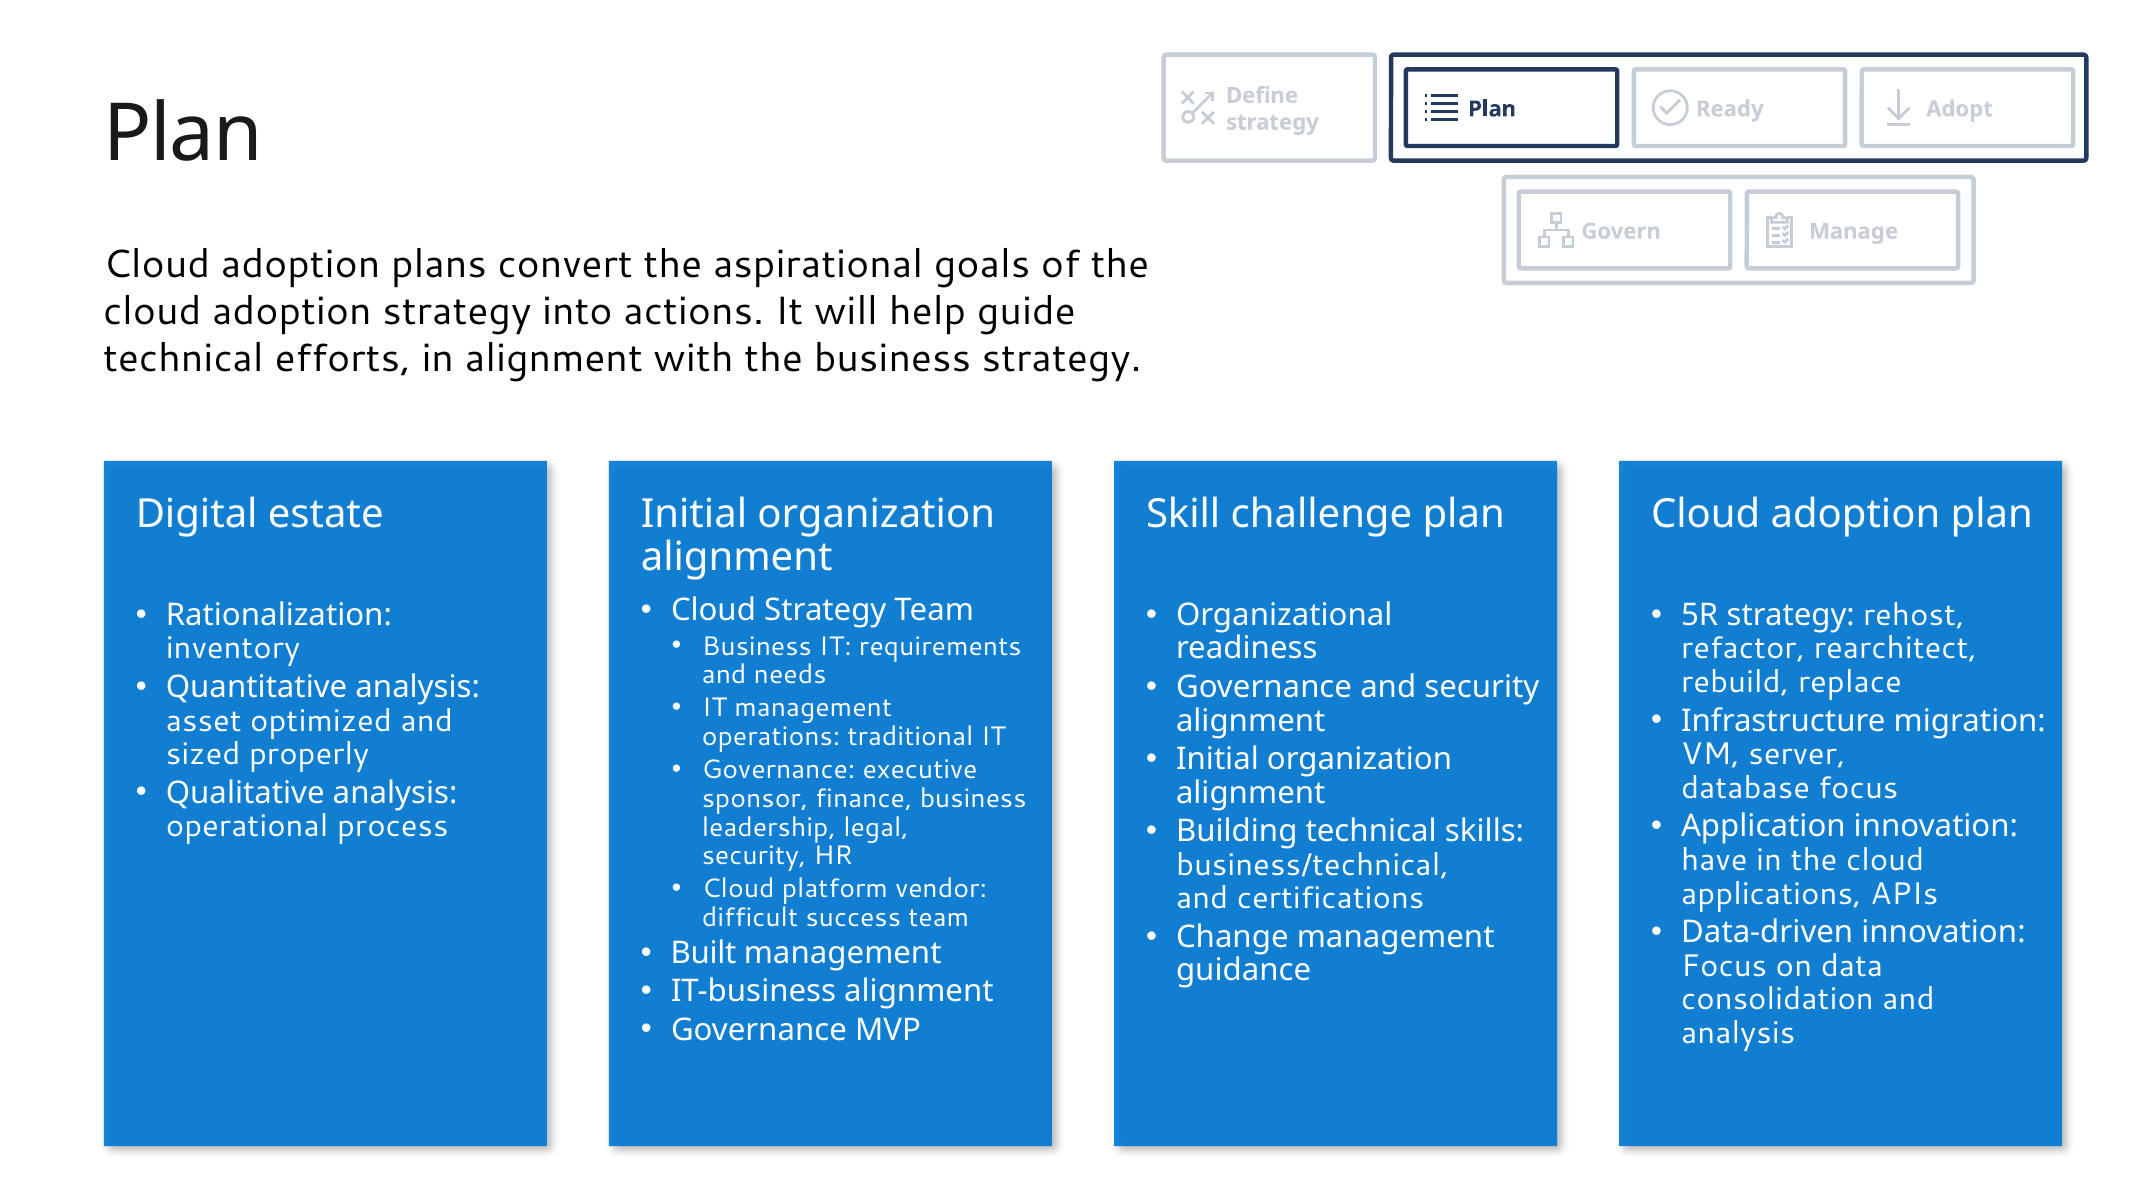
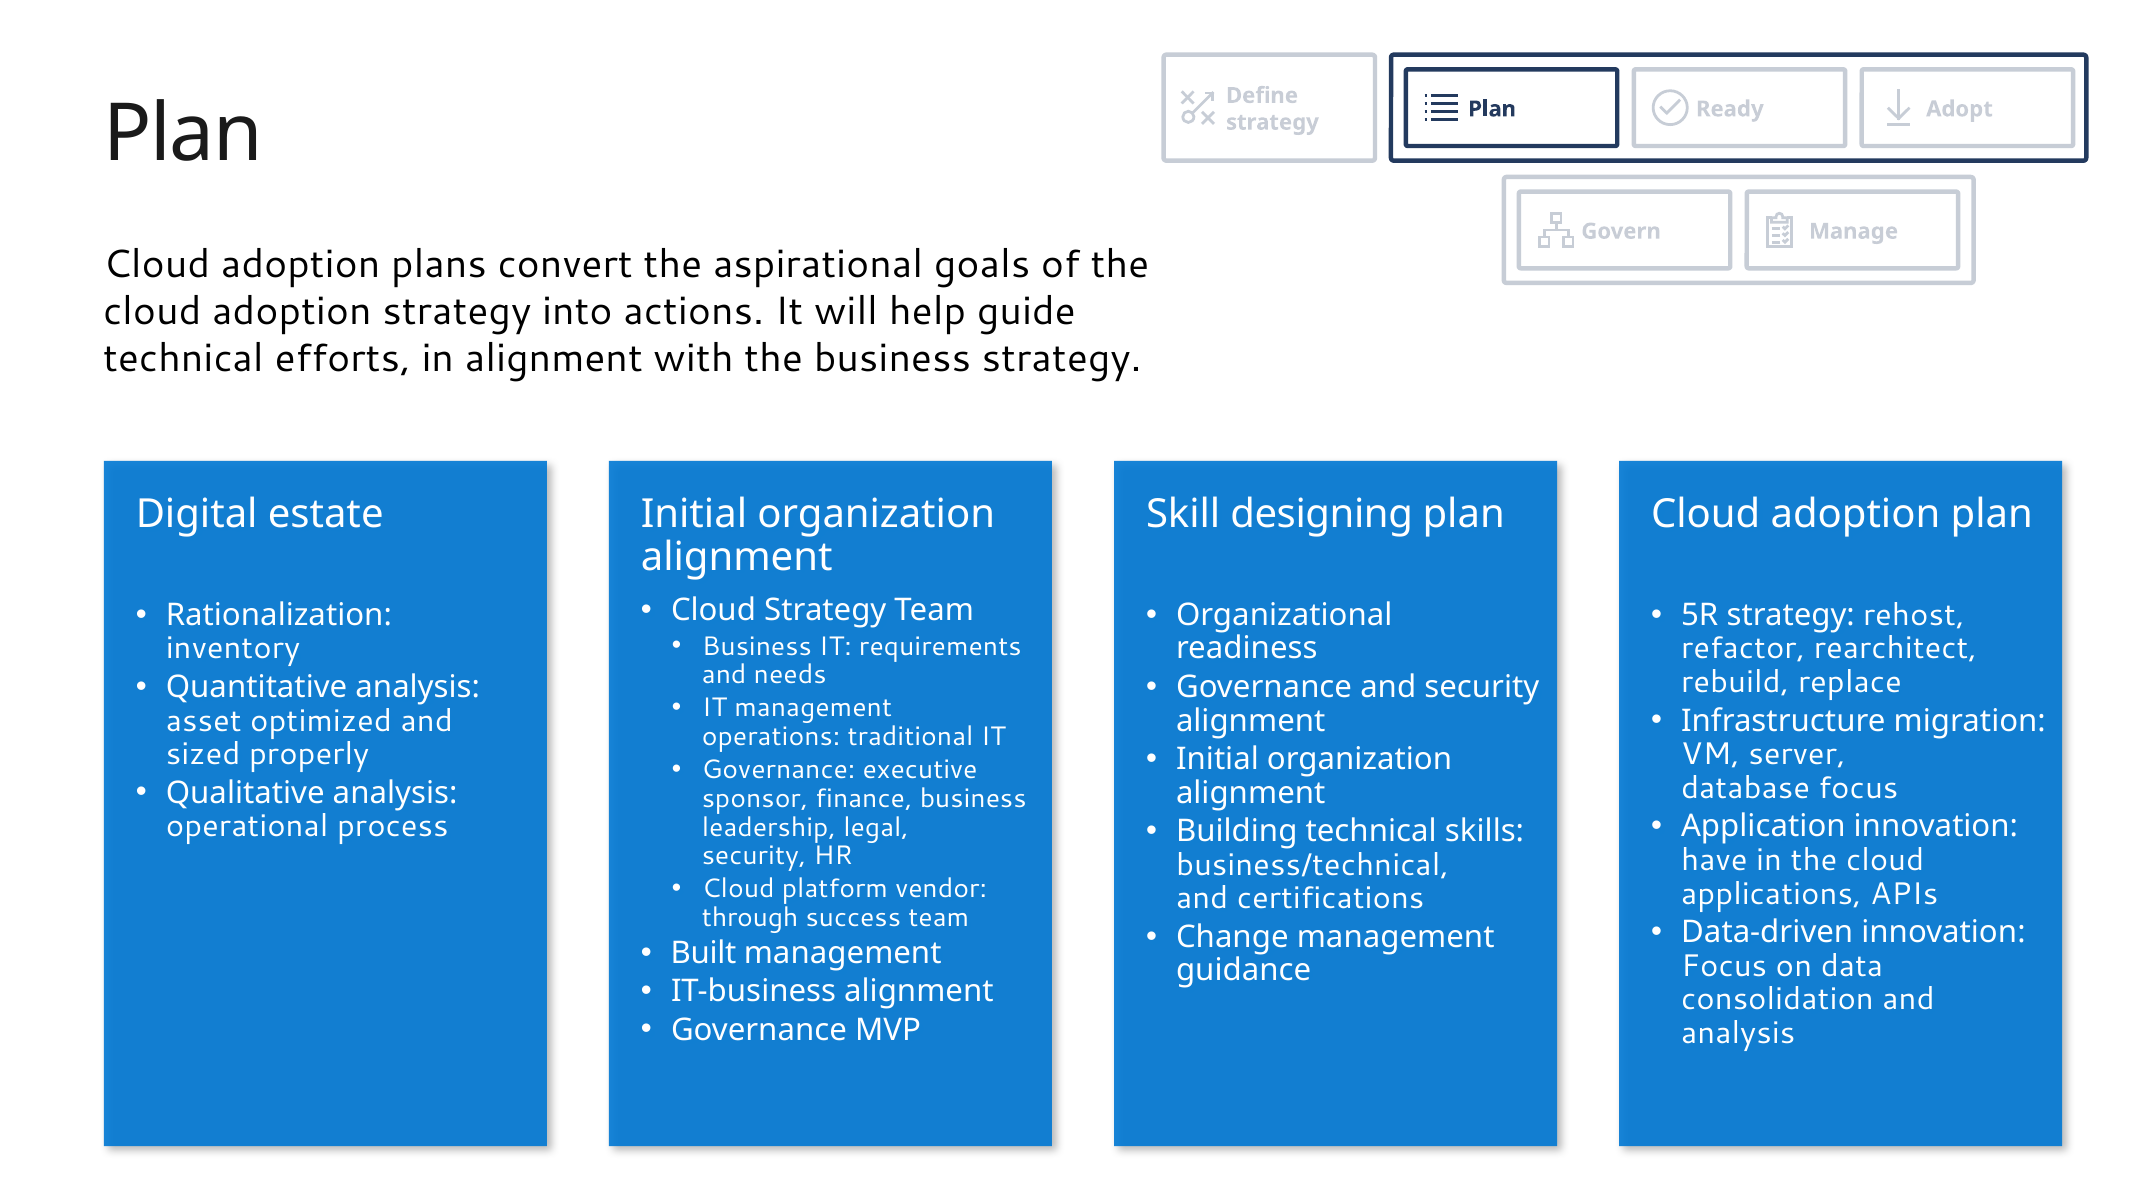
challenge: challenge -> designing (1322, 514)
difficult: difficult -> through (750, 918)
